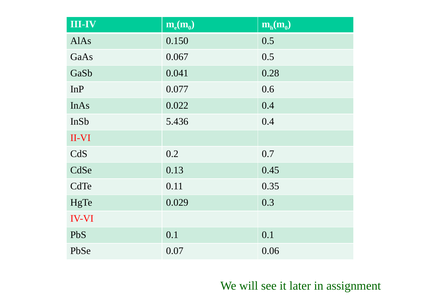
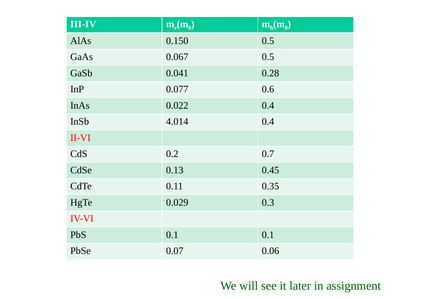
5.436: 5.436 -> 4.014 (177, 121)
